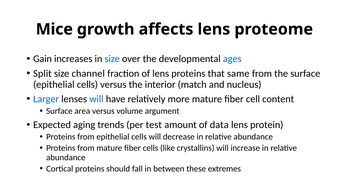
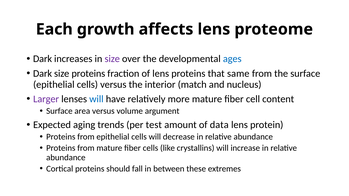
Mice: Mice -> Each (54, 29)
Gain: Gain -> Dark (43, 59)
size colour: blue -> purple (112, 59)
Split: Split -> Dark (43, 74)
size channel: channel -> proteins (88, 74)
Larger colour: blue -> purple (46, 99)
